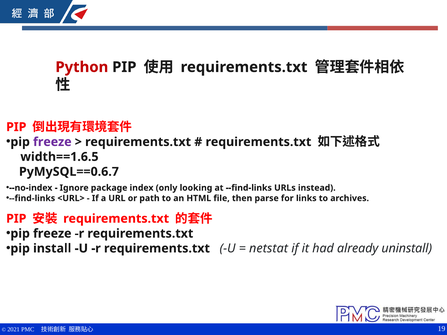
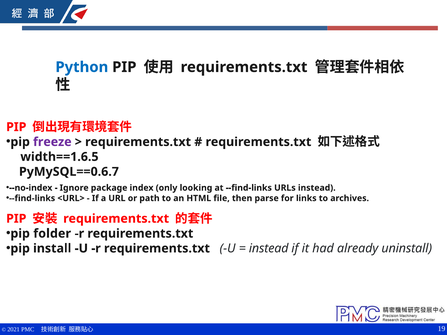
Python colour: red -> blue (82, 67)
freeze: freeze -> folder (52, 234)
netstat: netstat -> instead (269, 249)
